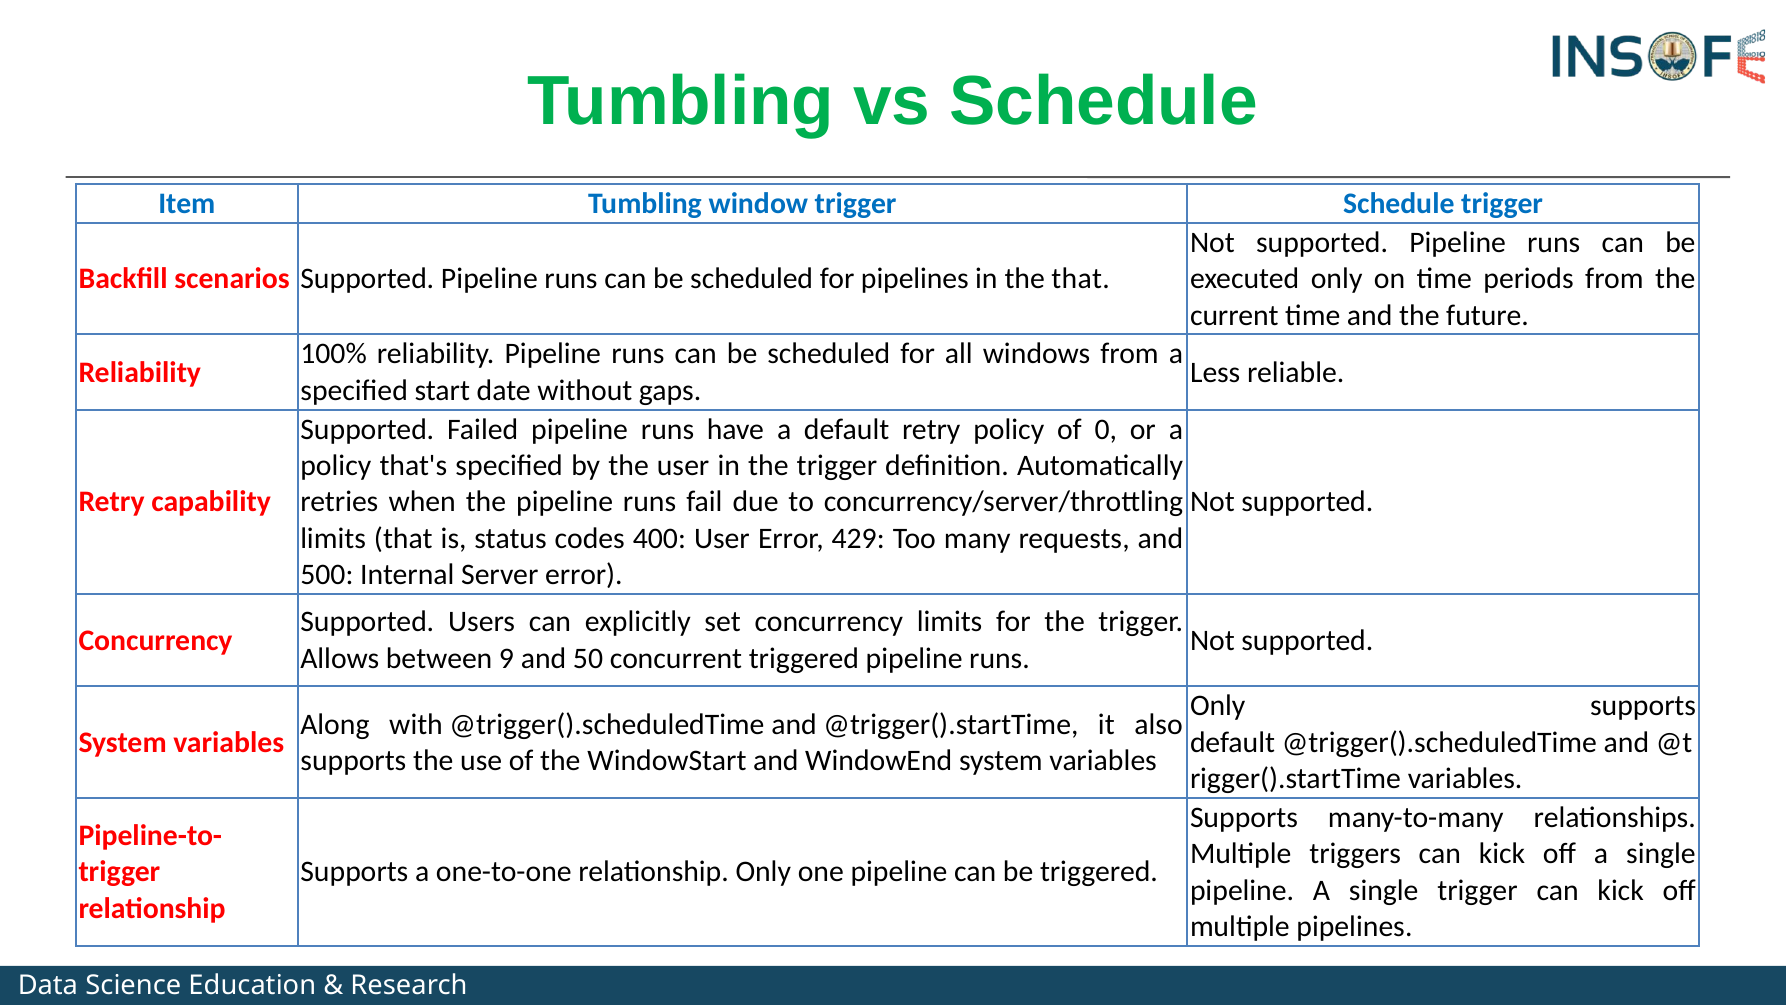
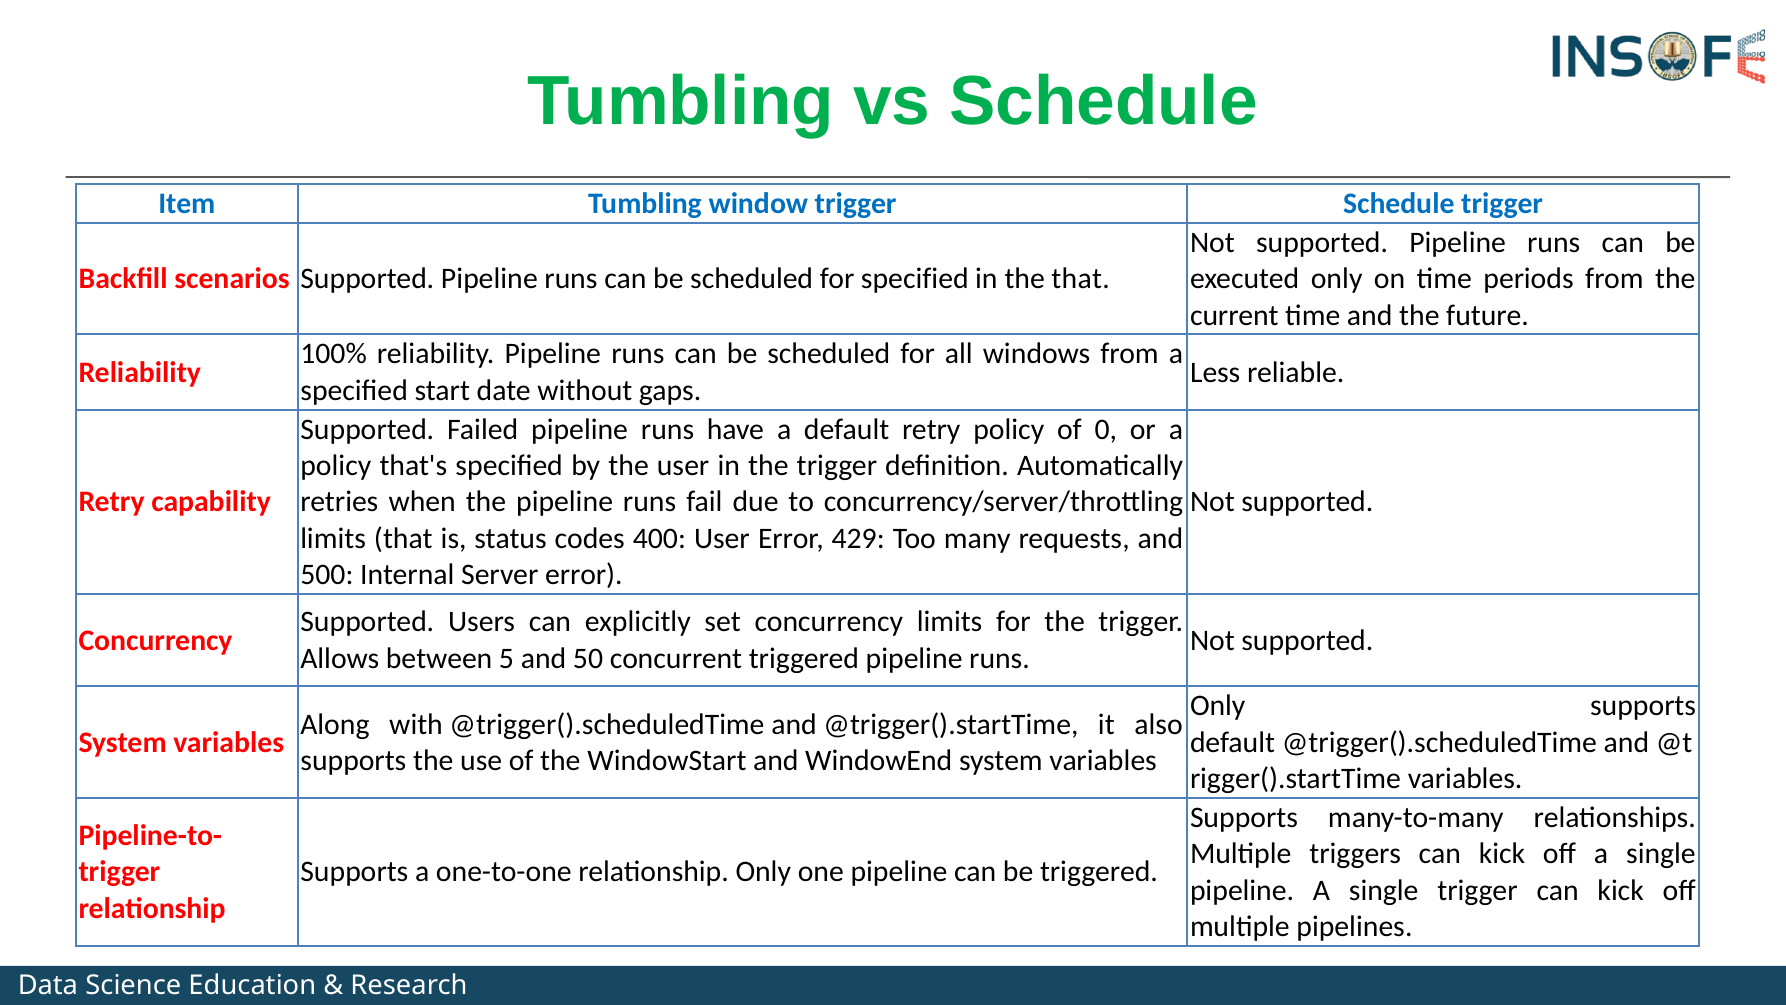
for pipelines: pipelines -> specified (915, 279)
9: 9 -> 5 (507, 658)
